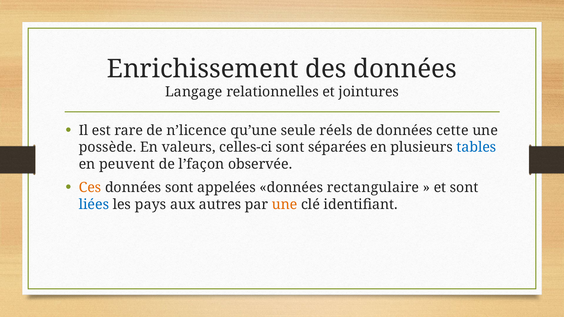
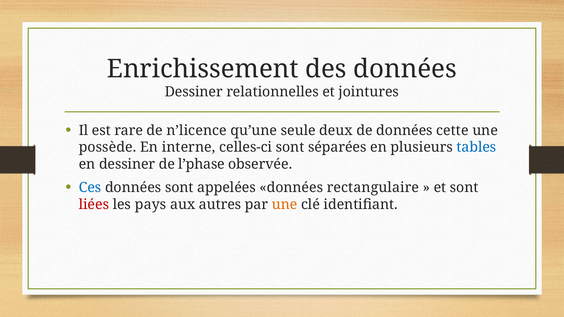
Langage: Langage -> Dessiner (194, 92)
réels: réels -> deux (336, 131)
valeurs: valeurs -> interne (189, 147)
en peuvent: peuvent -> dessiner (127, 164)
l’façon: l’façon -> l’phase (202, 164)
Ces colour: orange -> blue (90, 188)
liées colour: blue -> red (94, 205)
